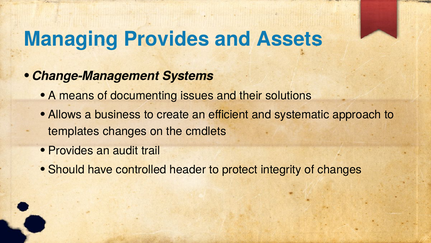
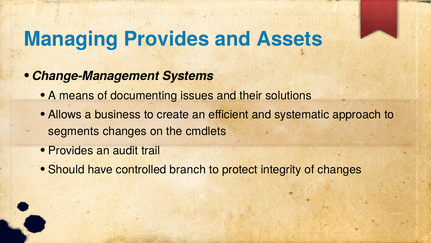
templates: templates -> segments (74, 131)
header: header -> branch (188, 169)
